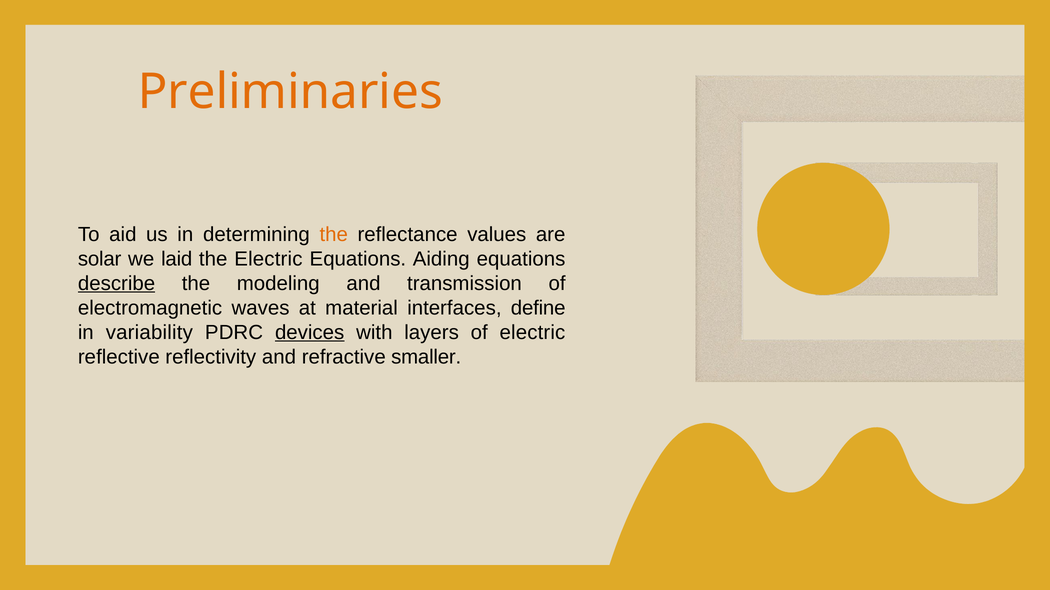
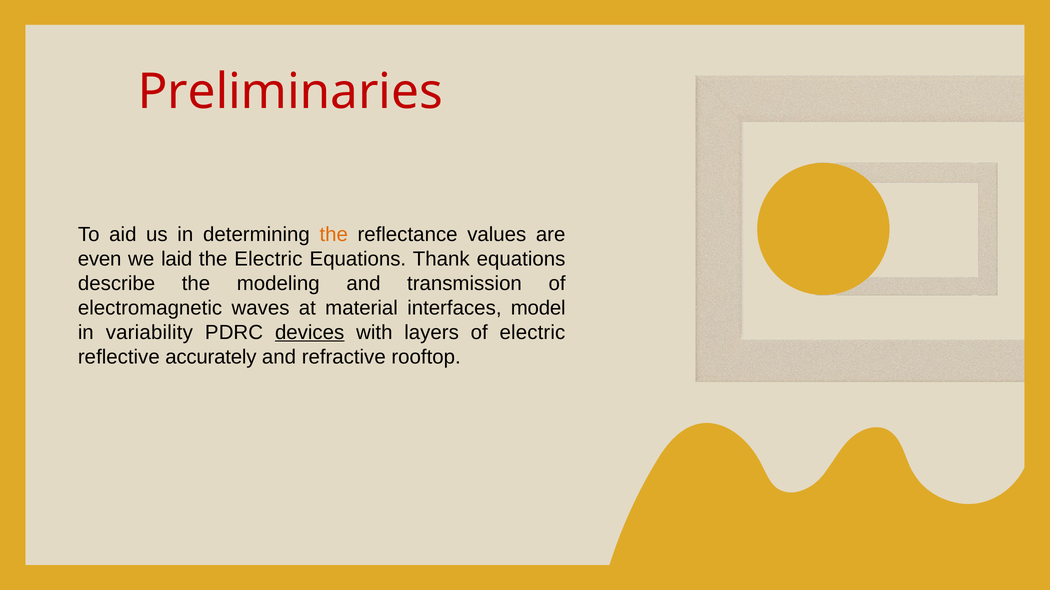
Preliminaries colour: orange -> red (290, 92)
solar: solar -> even (100, 259)
Aiding: Aiding -> Thank (441, 259)
describe underline: present -> none (117, 284)
define: define -> model (538, 308)
reflectivity: reflectivity -> accurately (211, 357)
smaller: smaller -> rooftop (426, 357)
